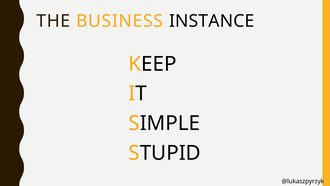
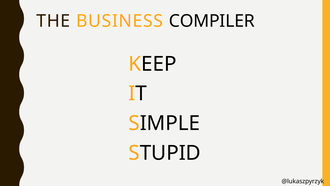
INSTANCE: INSTANCE -> COMPILER (212, 21)
